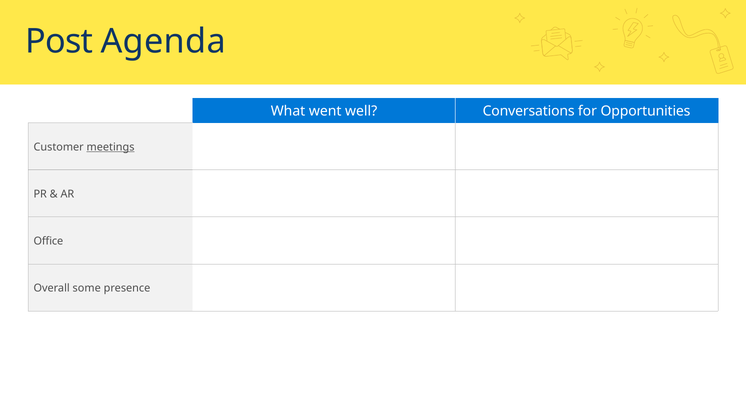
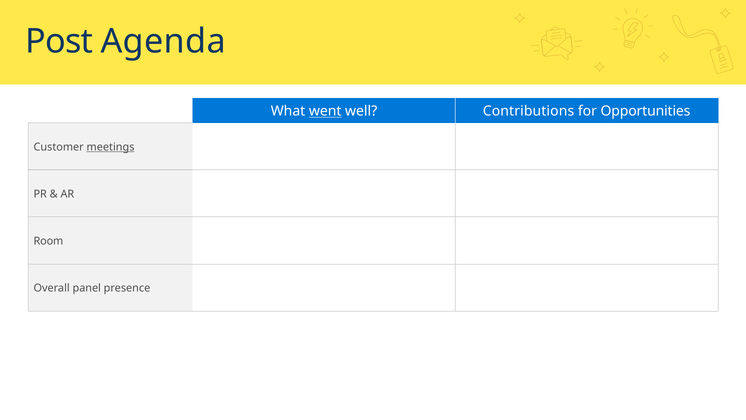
went underline: none -> present (325, 111)
Conversations: Conversations -> Contributions (529, 111)
Office: Office -> Room (48, 241)
some: some -> panel (87, 288)
